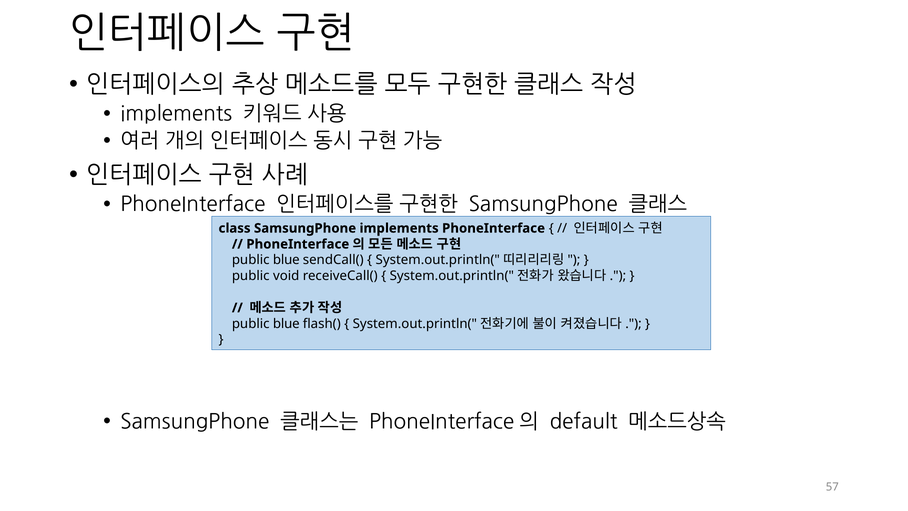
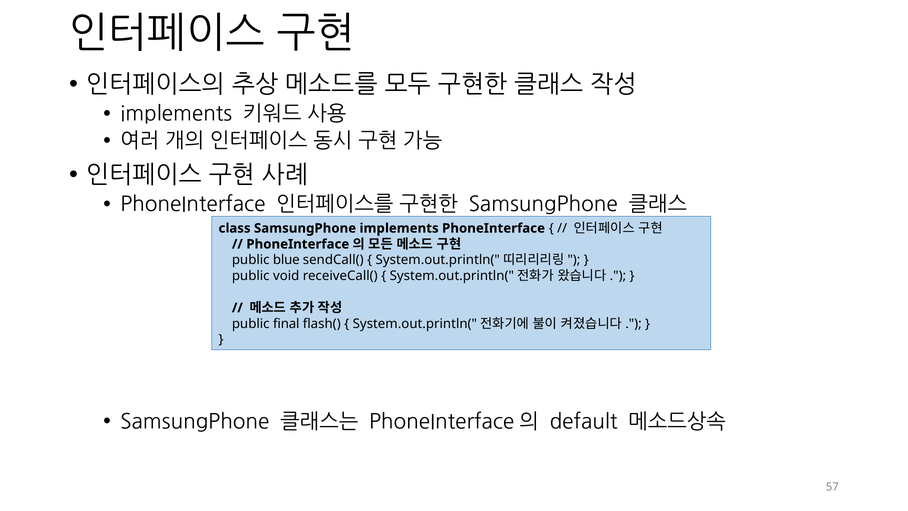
blue: blue -> final (286, 324)
